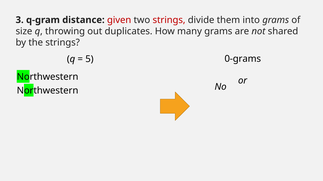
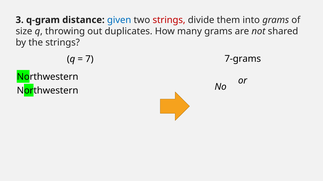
given colour: red -> blue (119, 20)
0-grams: 0-grams -> 7-grams (243, 59)
5: 5 -> 7 (89, 59)
